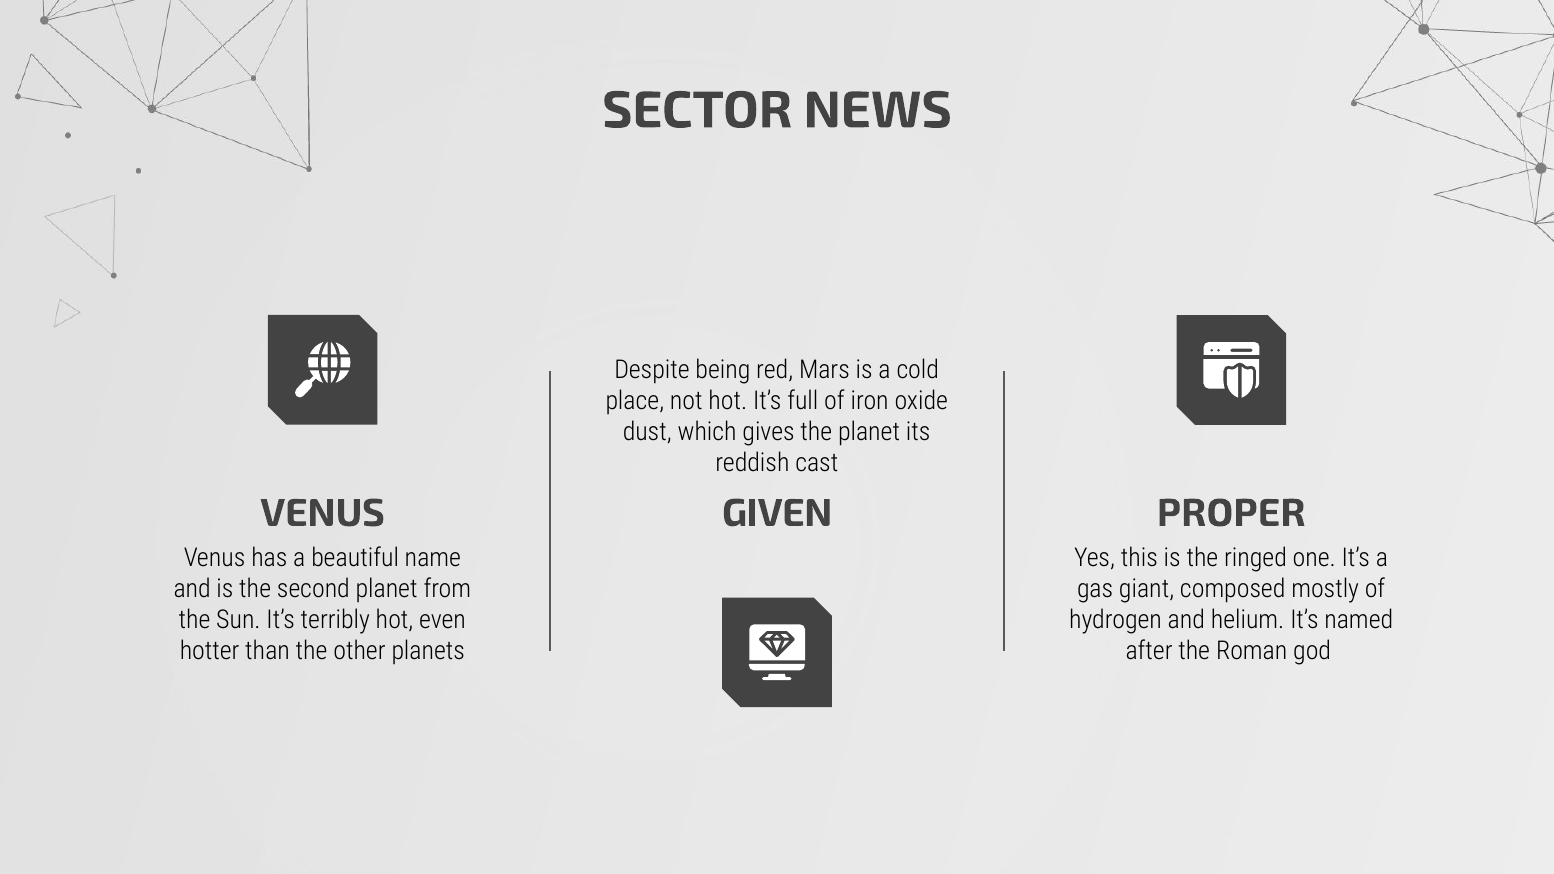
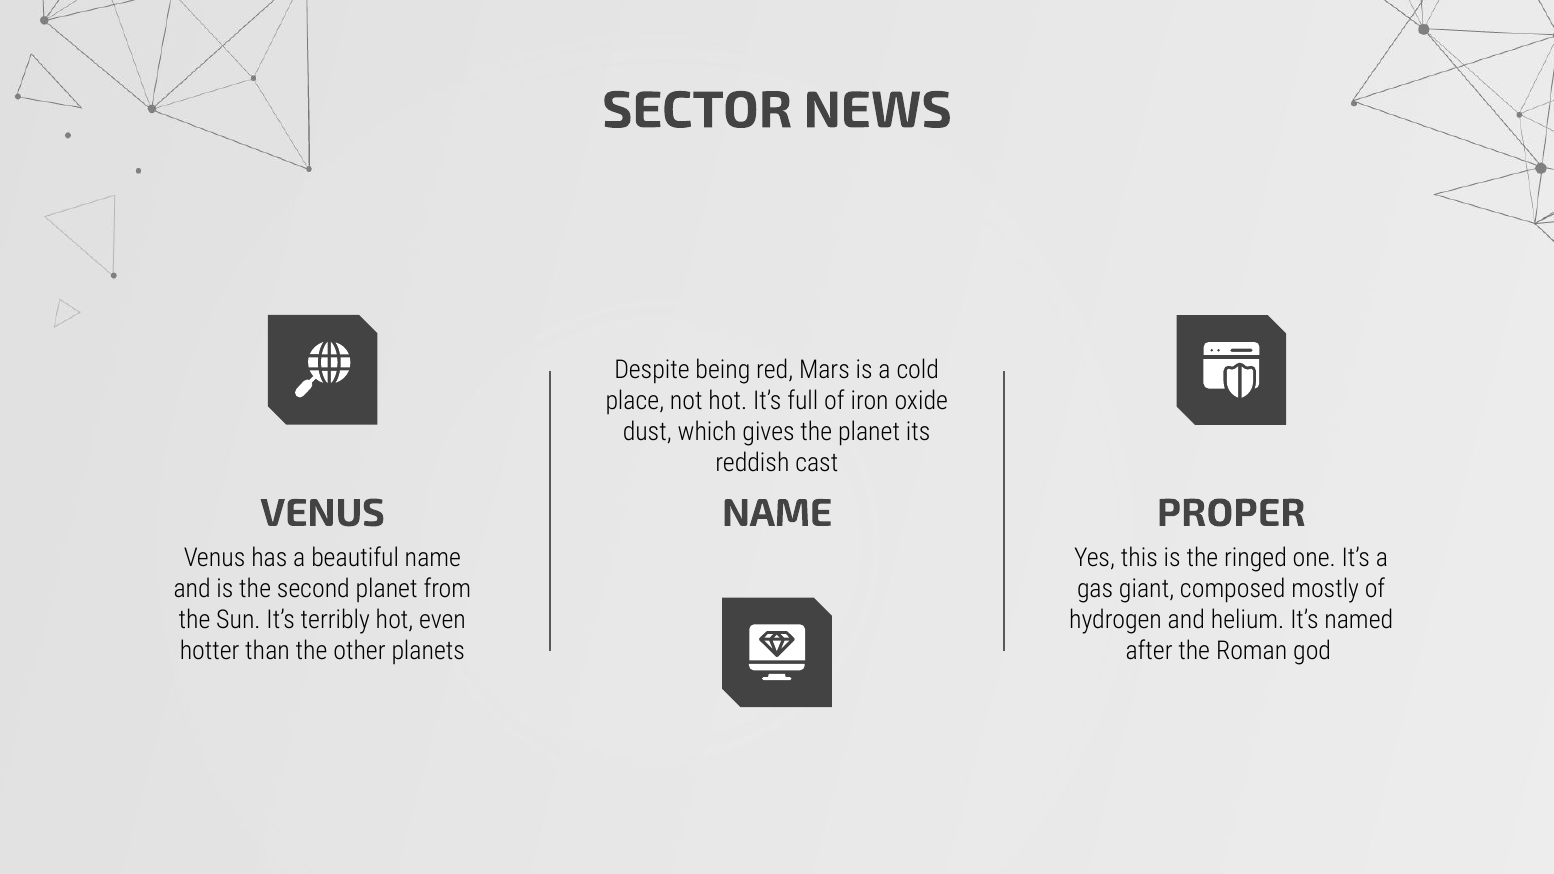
GIVEN: GIVEN -> NAME (777, 513)
